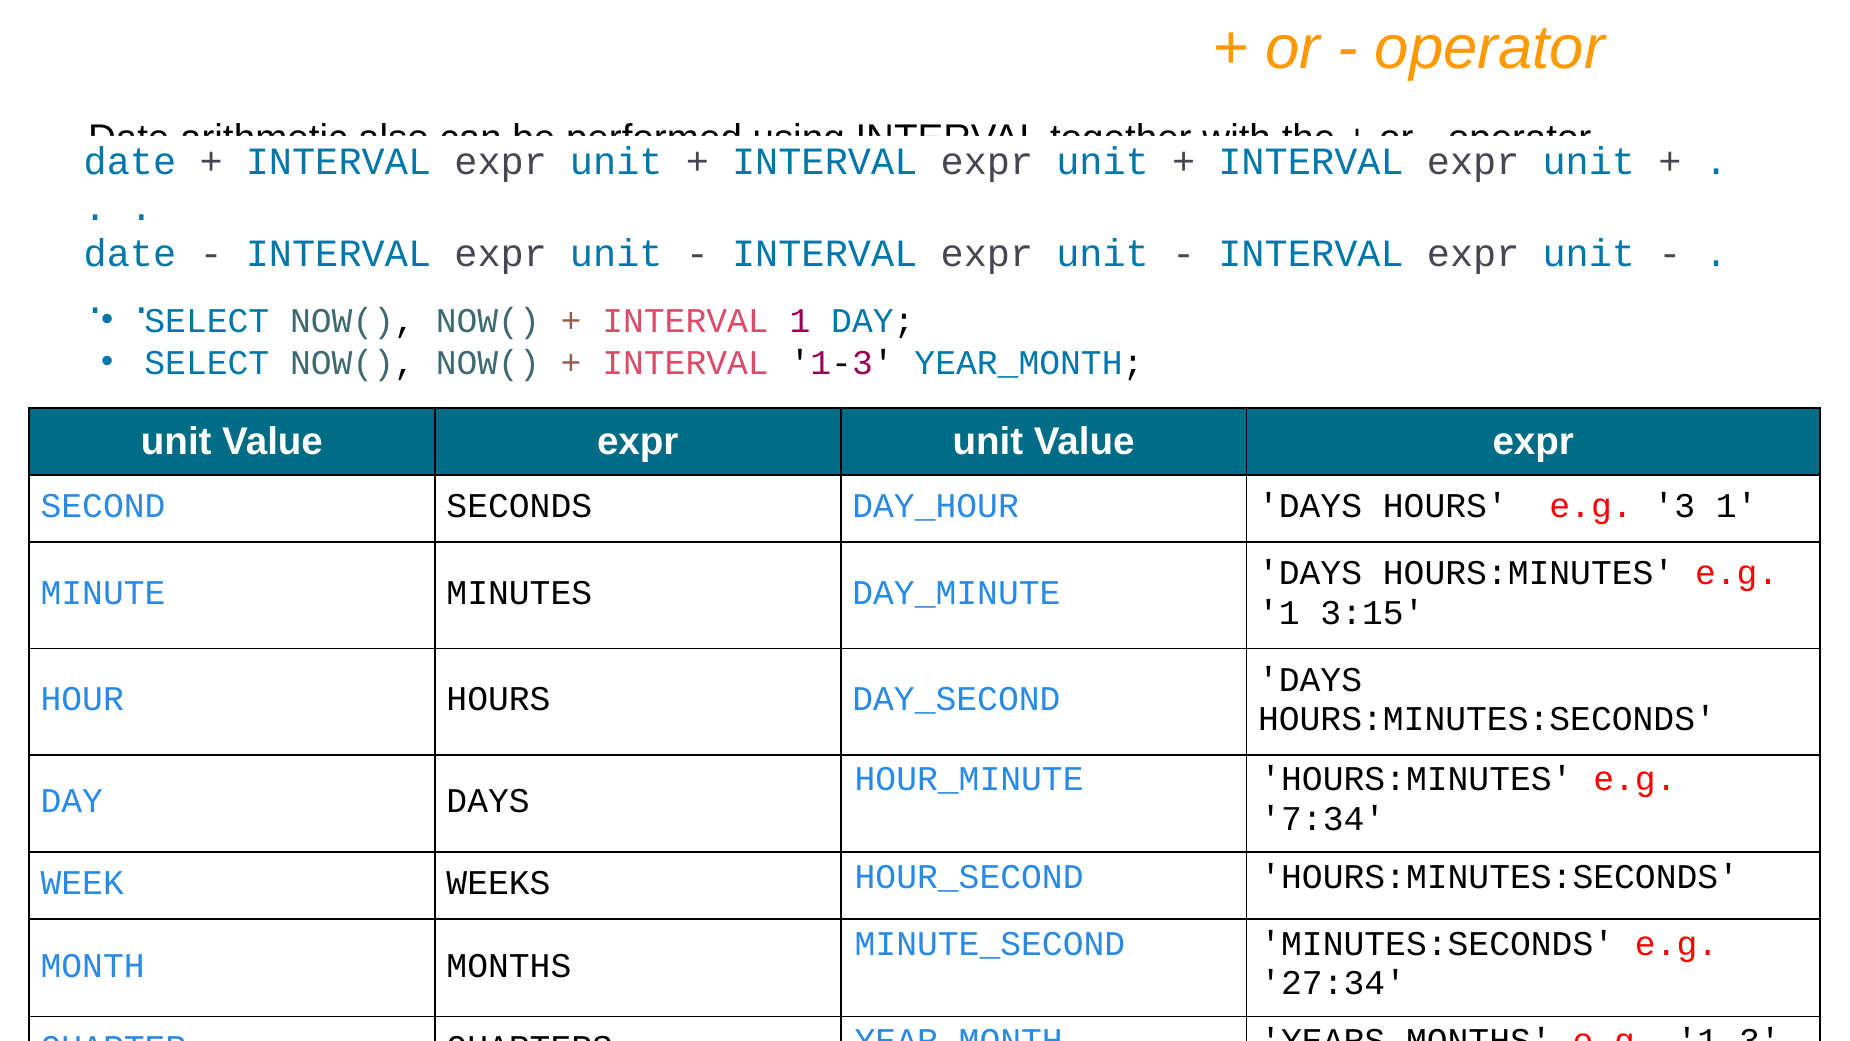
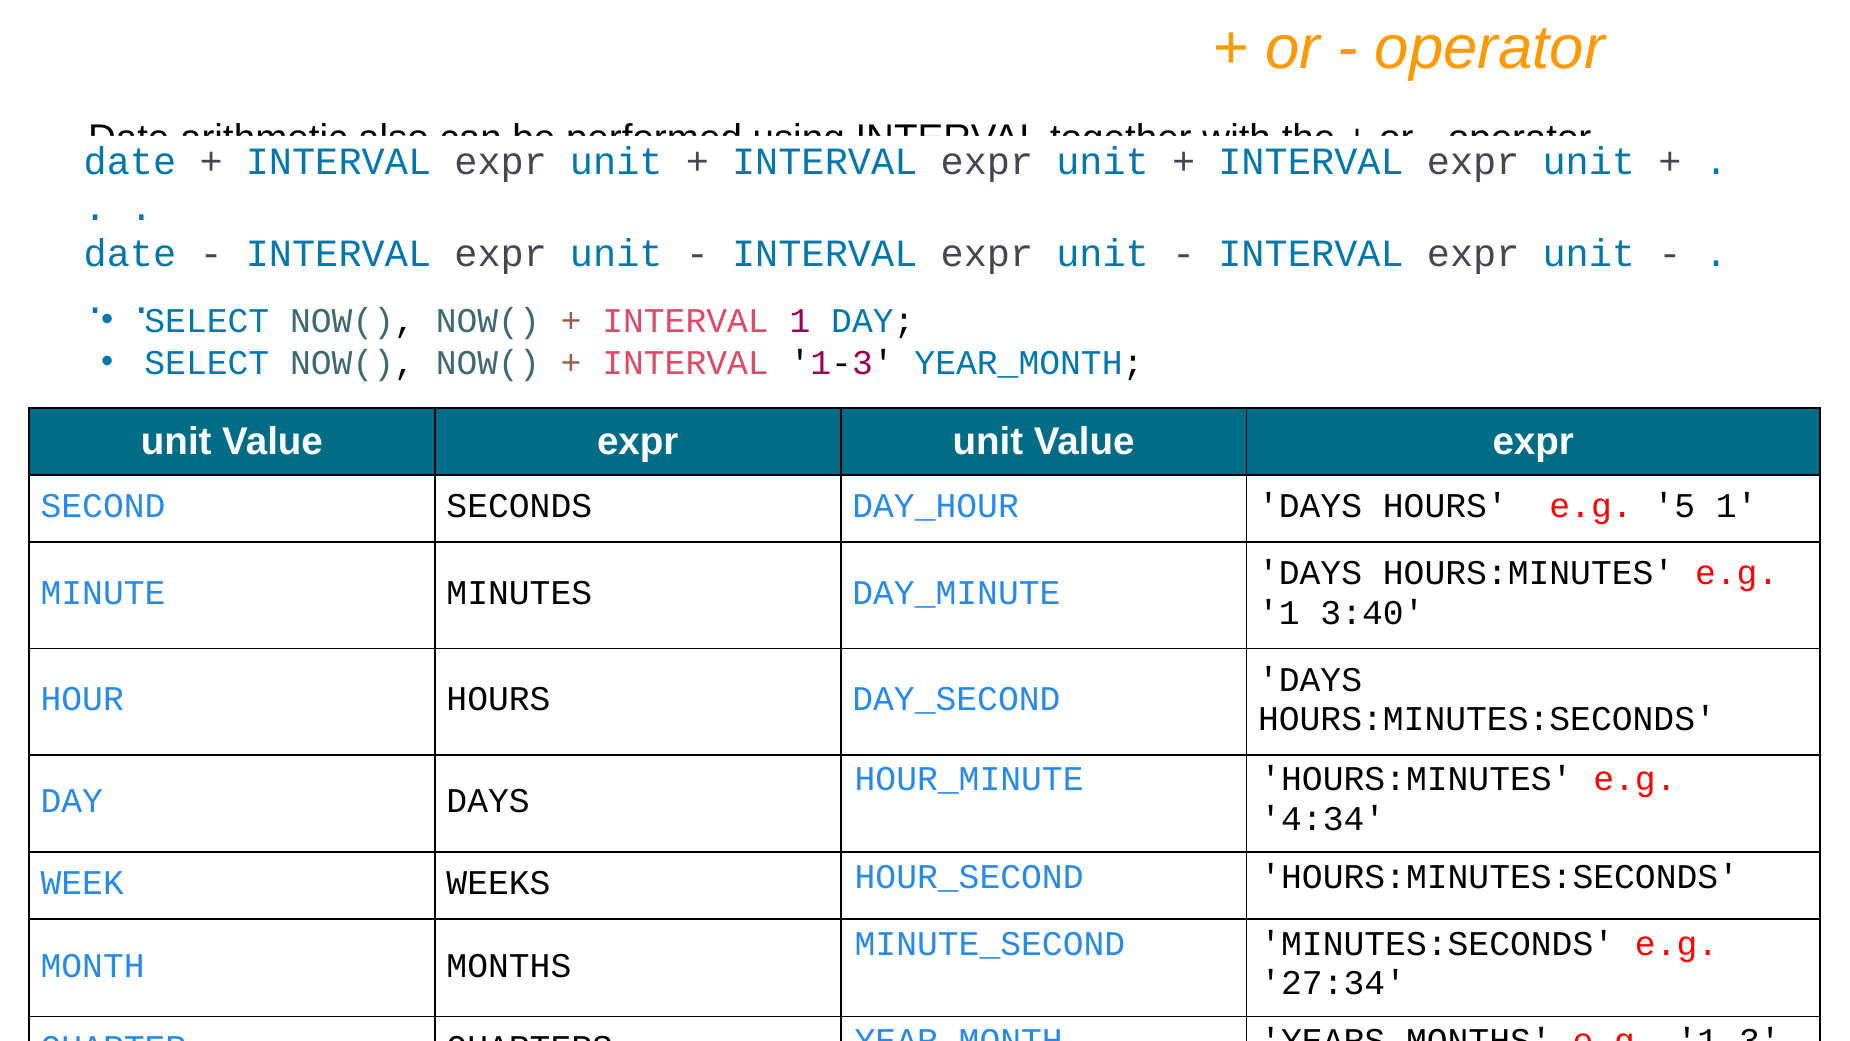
3: 3 -> 5 (1674, 506)
3:15: 3:15 -> 3:40 (1372, 613)
7:34: 7:34 -> 4:34 (1323, 818)
